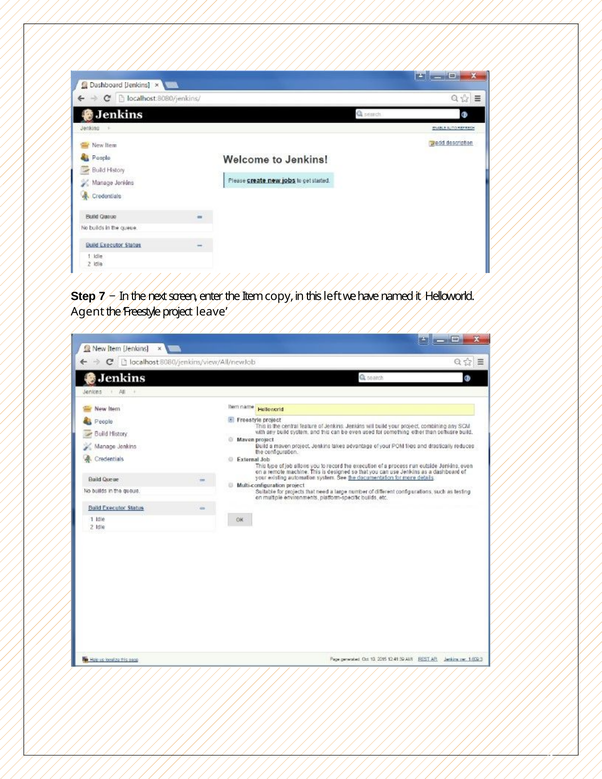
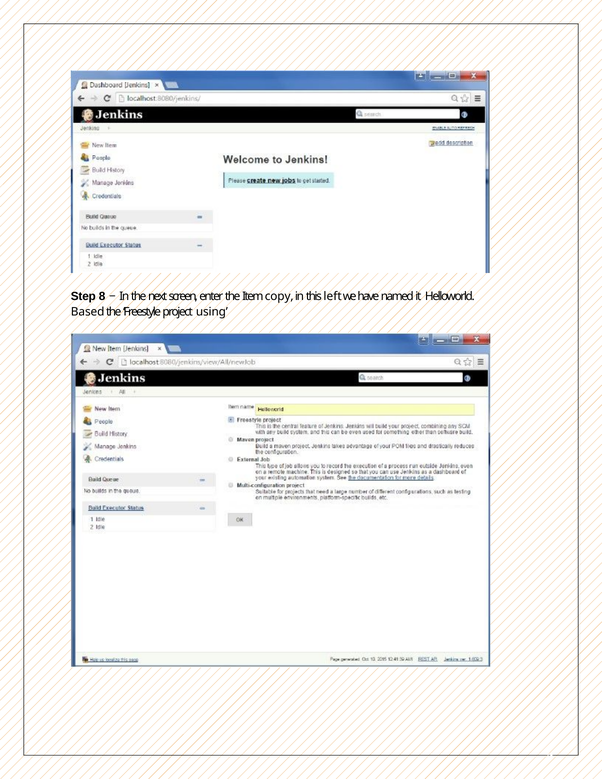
7: 7 -> 8 (102, 297)
Agent: Agent -> Based (88, 312)
leave: leave -> using (212, 312)
